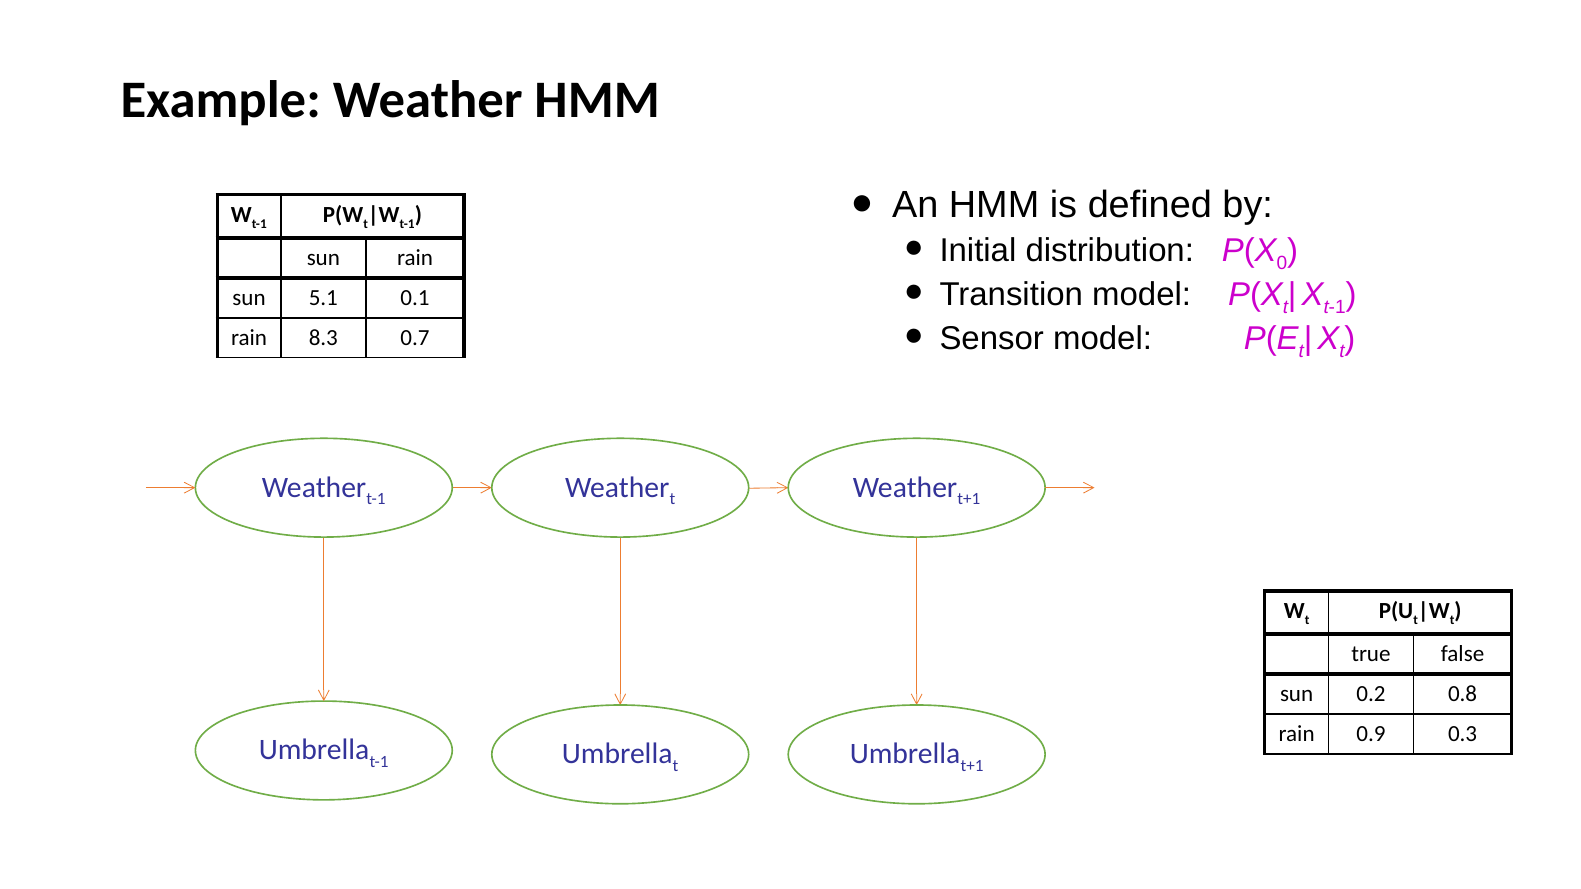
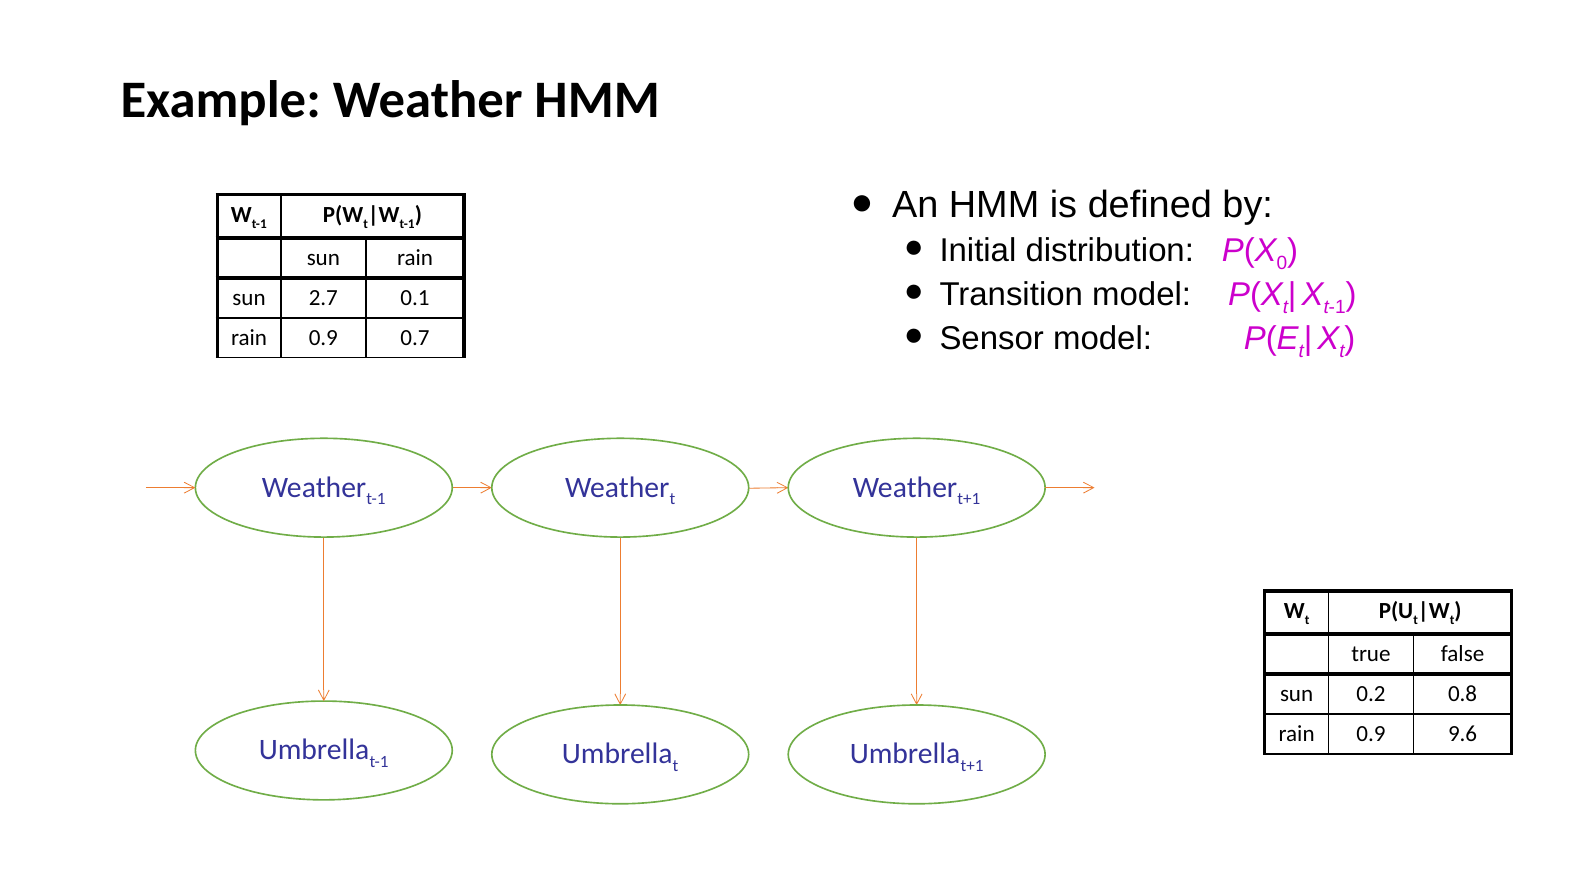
5.1: 5.1 -> 2.7 (323, 298)
8.3: 8.3 -> 0.9 (323, 338)
0.3: 0.3 -> 9.6 (1463, 734)
